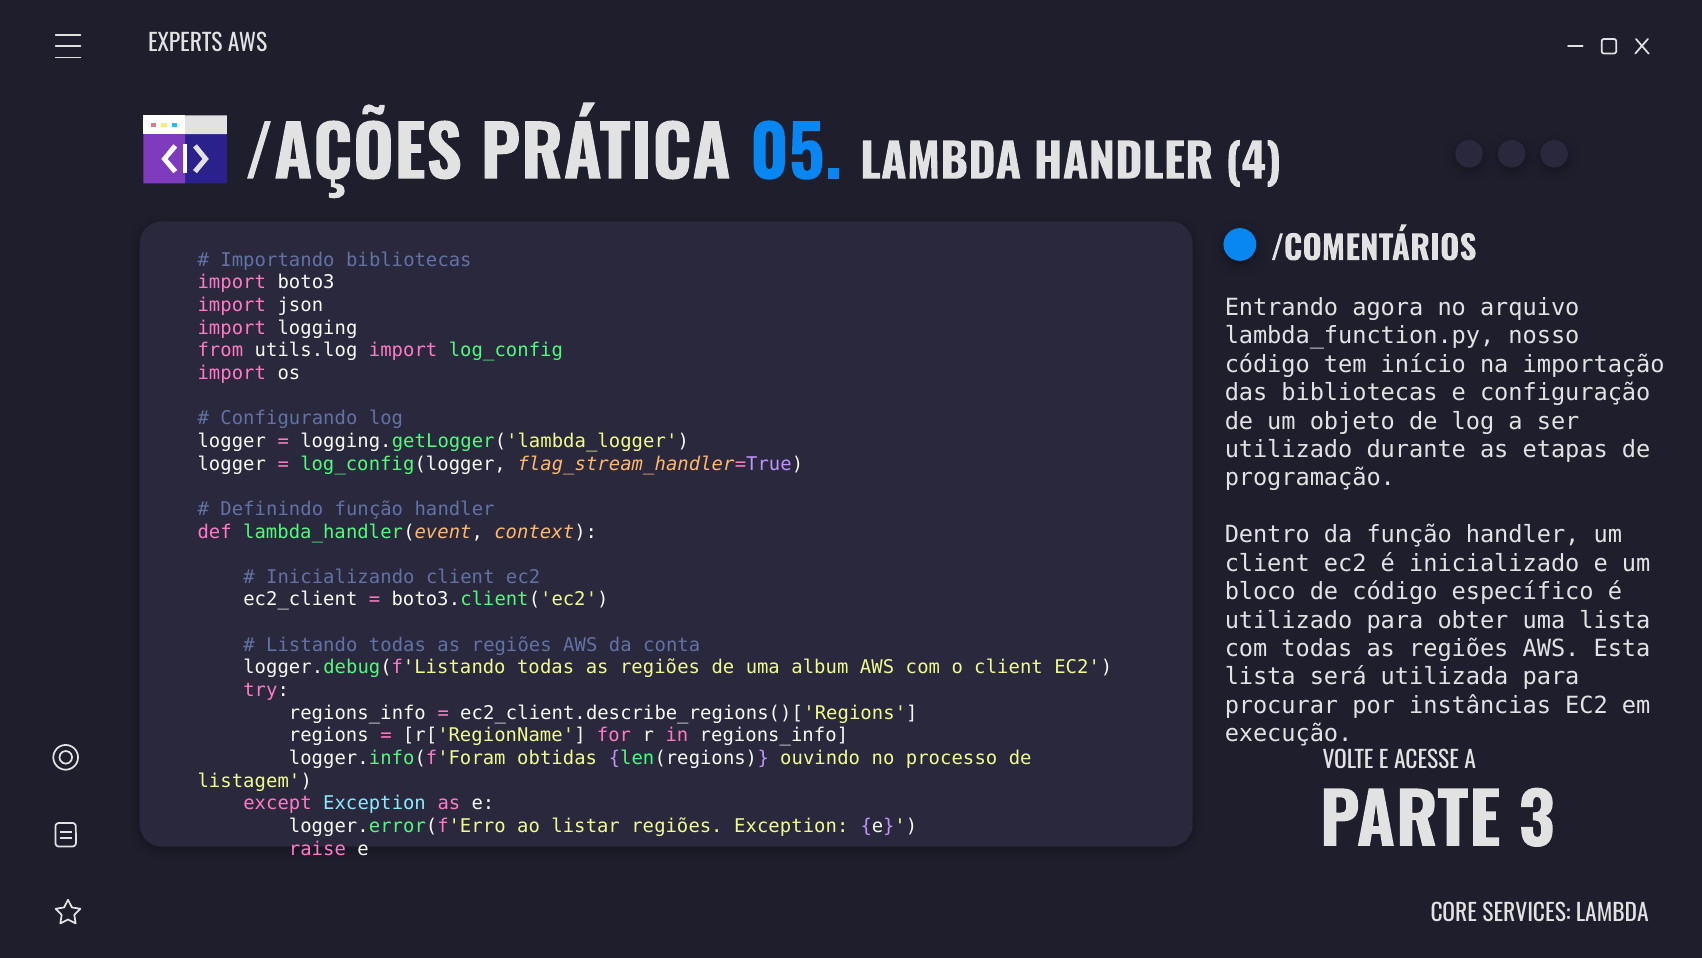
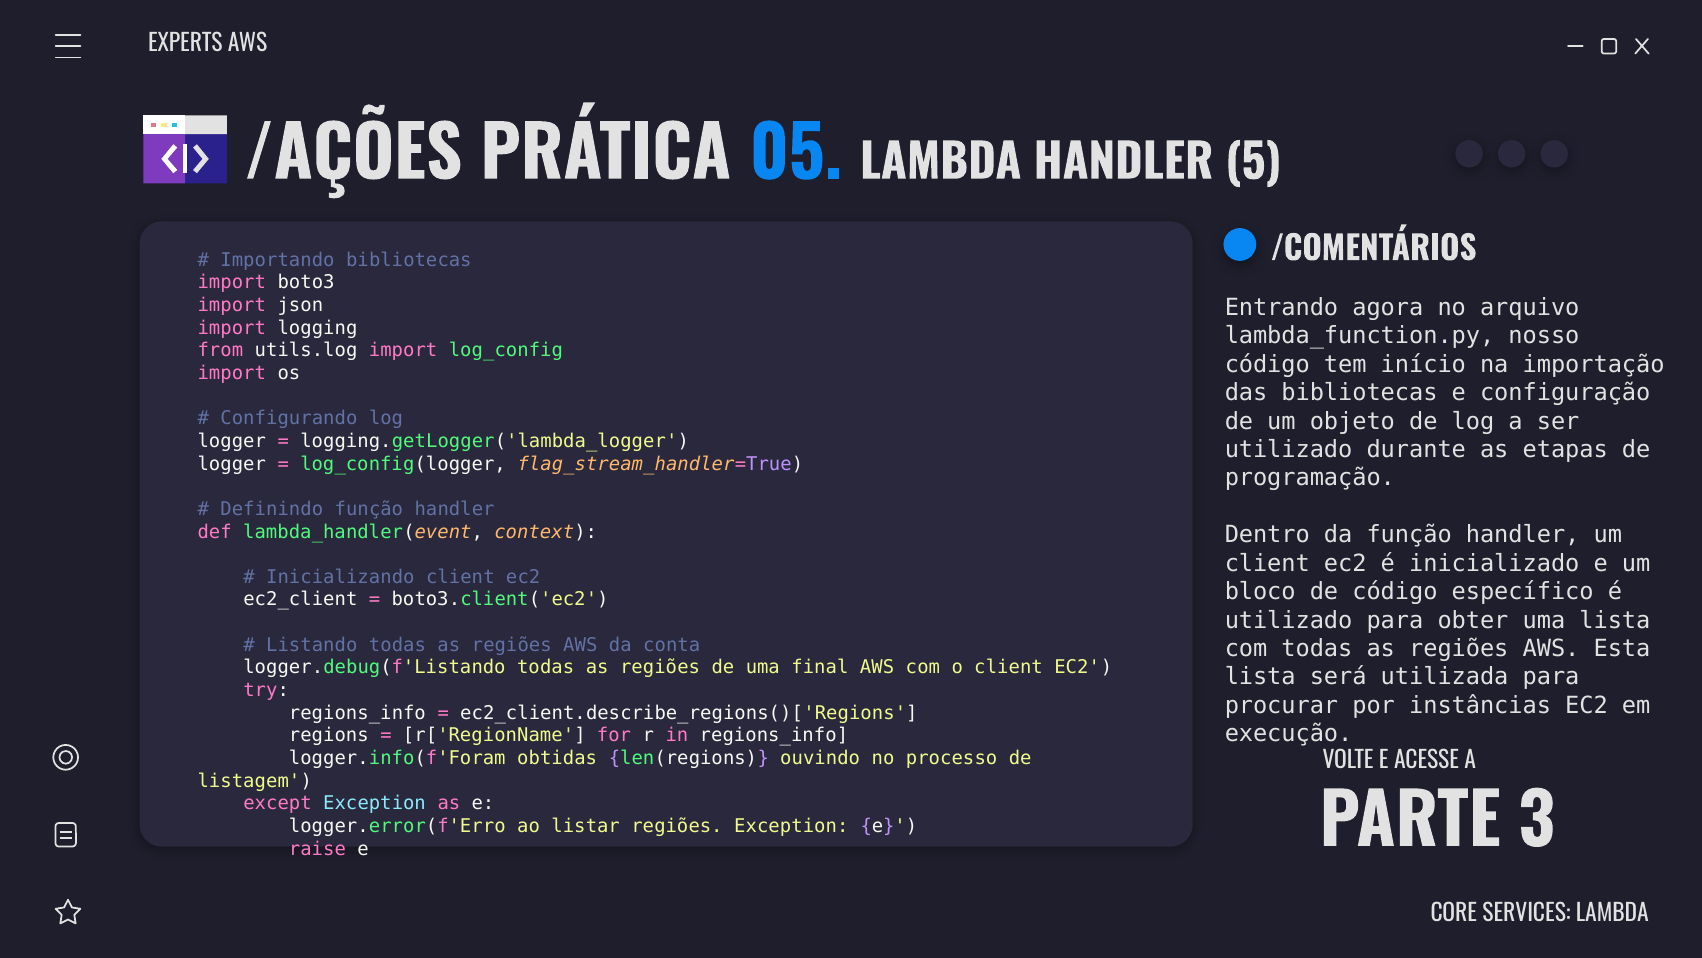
4: 4 -> 5 (1253, 163)
album: album -> final (820, 667)
